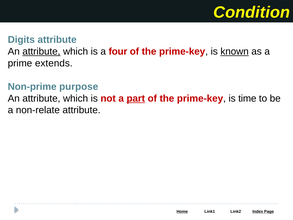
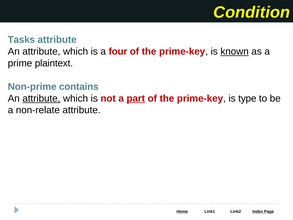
Digits: Digits -> Tasks (21, 40)
attribute underline: present -> none (41, 51)
extends: extends -> plaintext (54, 63)
purpose: purpose -> contains (79, 87)
attribute underline: none -> present (41, 98)
time: time -> type (247, 98)
